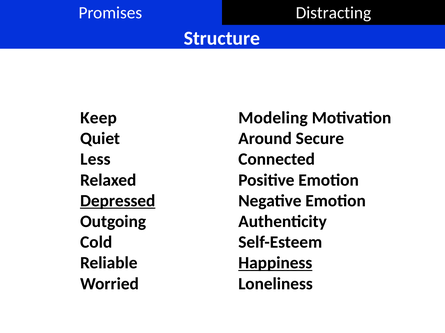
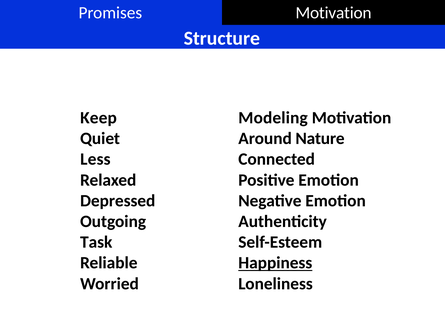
Promises Distracting: Distracting -> Motivation (334, 13)
Secure: Secure -> Nature (320, 139)
Depressed underline: present -> none (118, 201)
Cold: Cold -> Task (96, 243)
